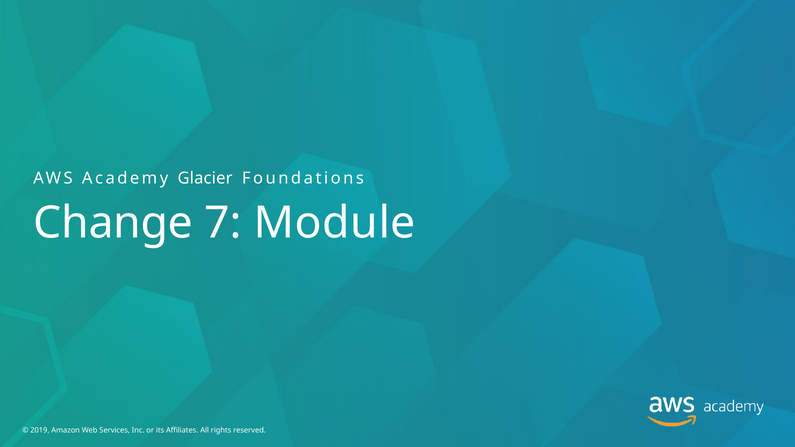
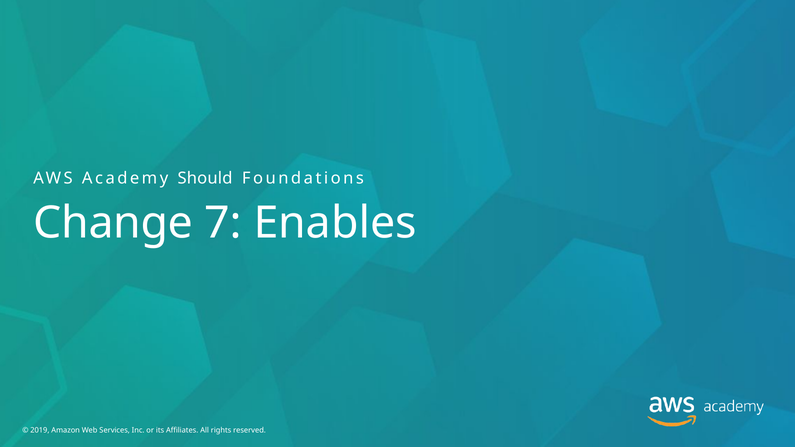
Glacier: Glacier -> Should (205, 178)
Module: Module -> Enables (335, 223)
